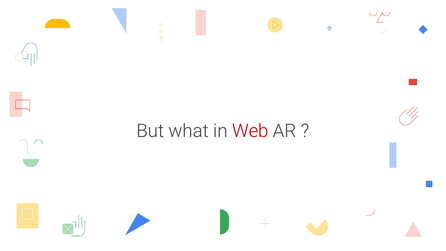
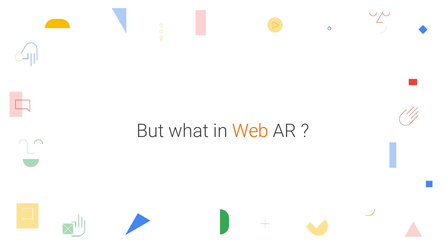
Web colour: red -> orange (250, 131)
